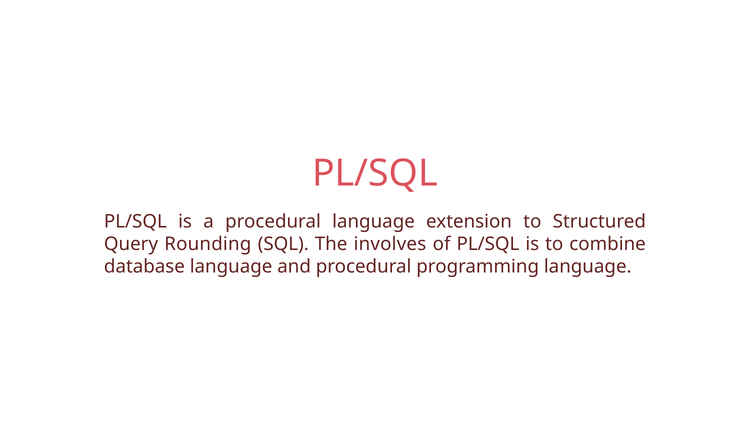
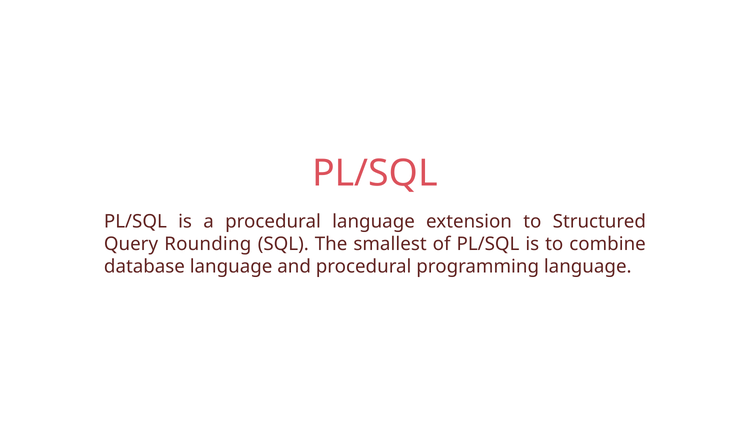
involves: involves -> smallest (390, 244)
